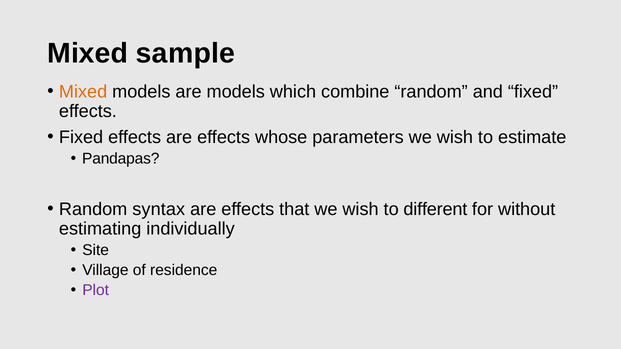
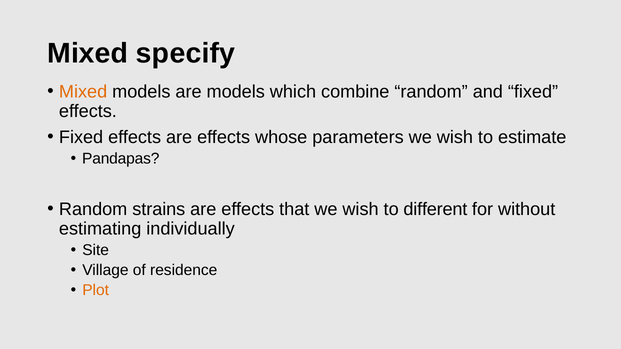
sample: sample -> specify (186, 54)
syntax: syntax -> strains (159, 209)
Plot colour: purple -> orange (96, 290)
